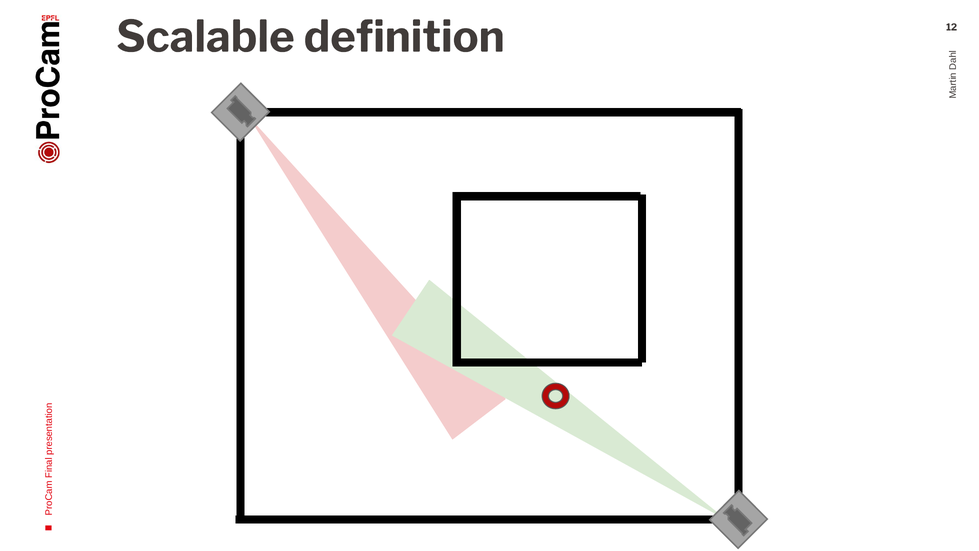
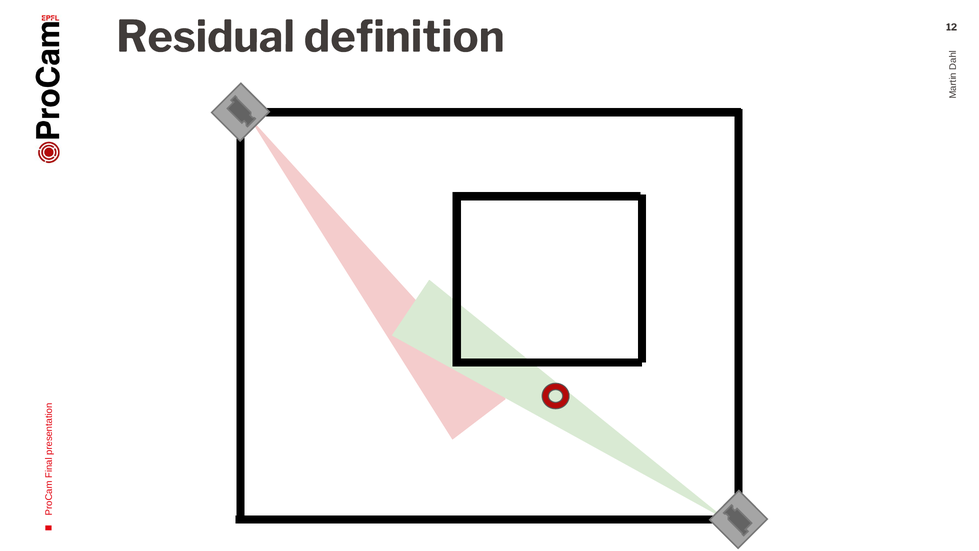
Scalable: Scalable -> Residual (206, 37)
